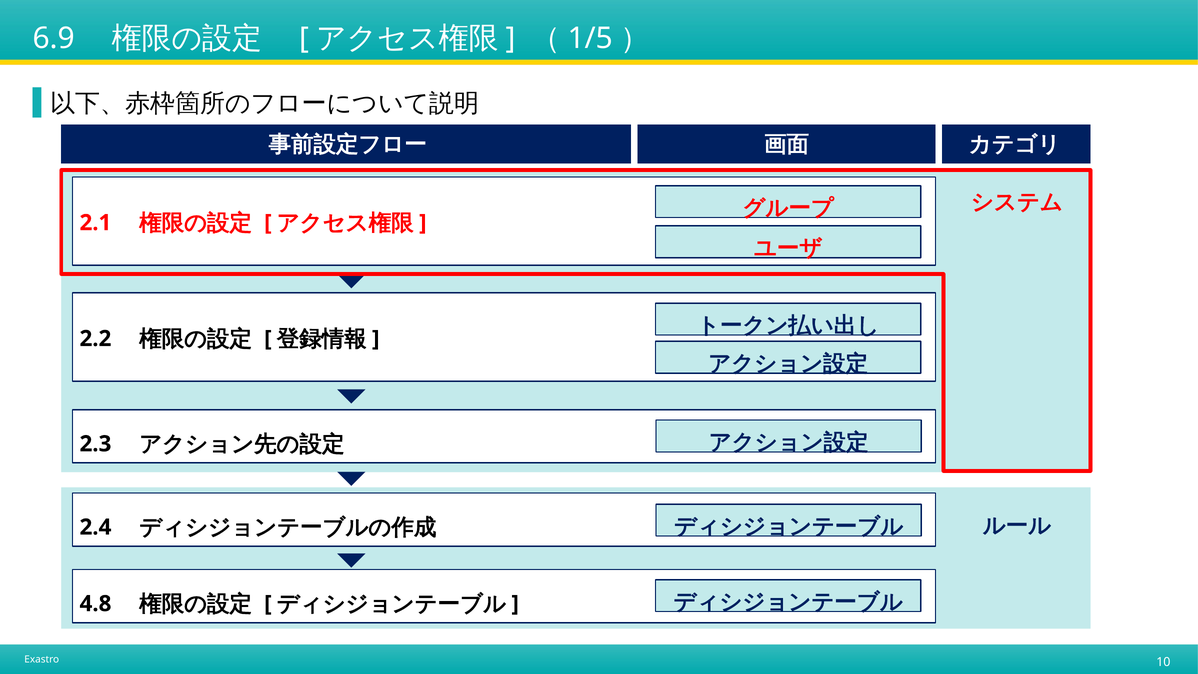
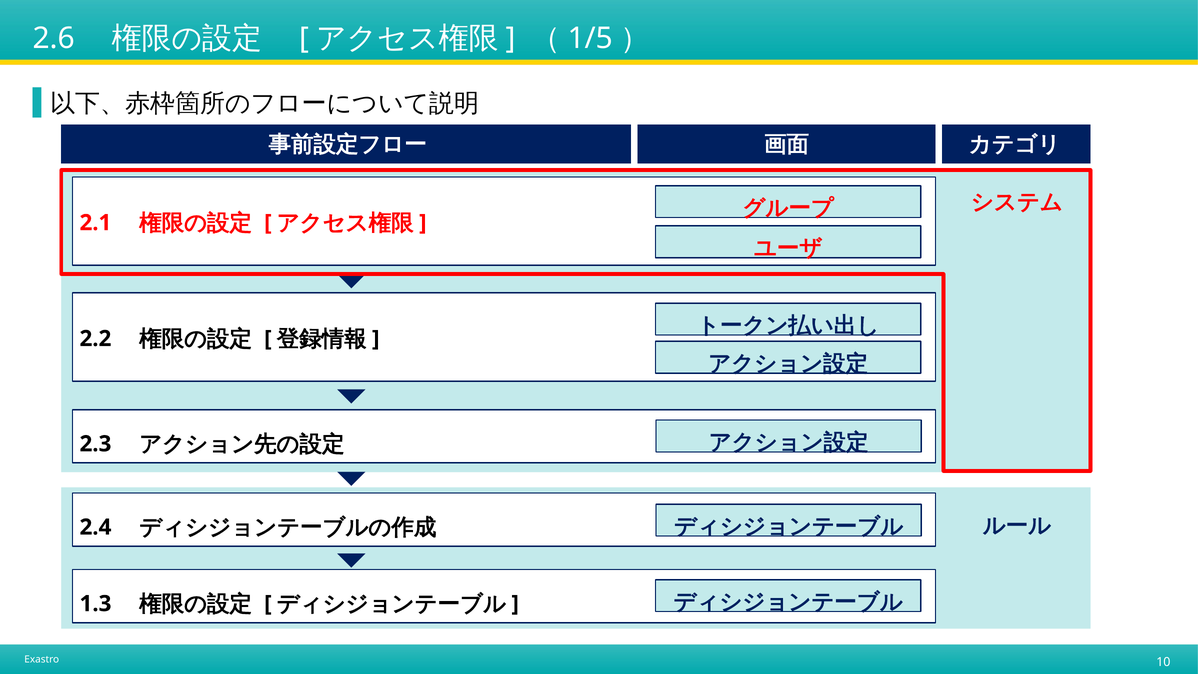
6.9: 6.9 -> 2.6 (54, 38)
4.8: 4.8 -> 1.3 (95, 604)
